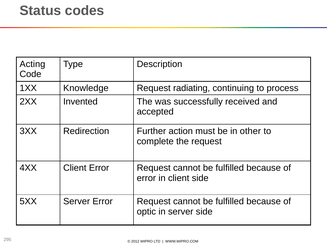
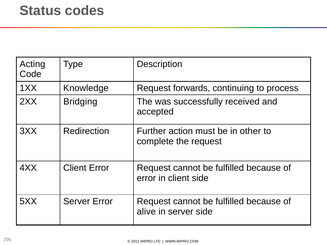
radiating: radiating -> forwards (192, 88)
Invented: Invented -> Bridging (80, 102)
optic: optic -> alive (146, 212)
